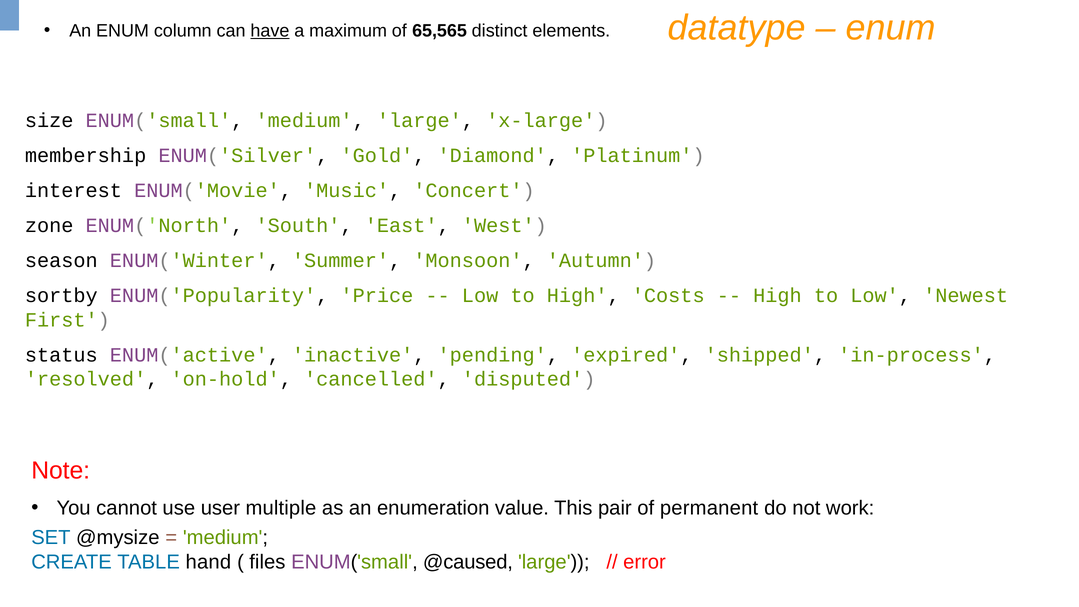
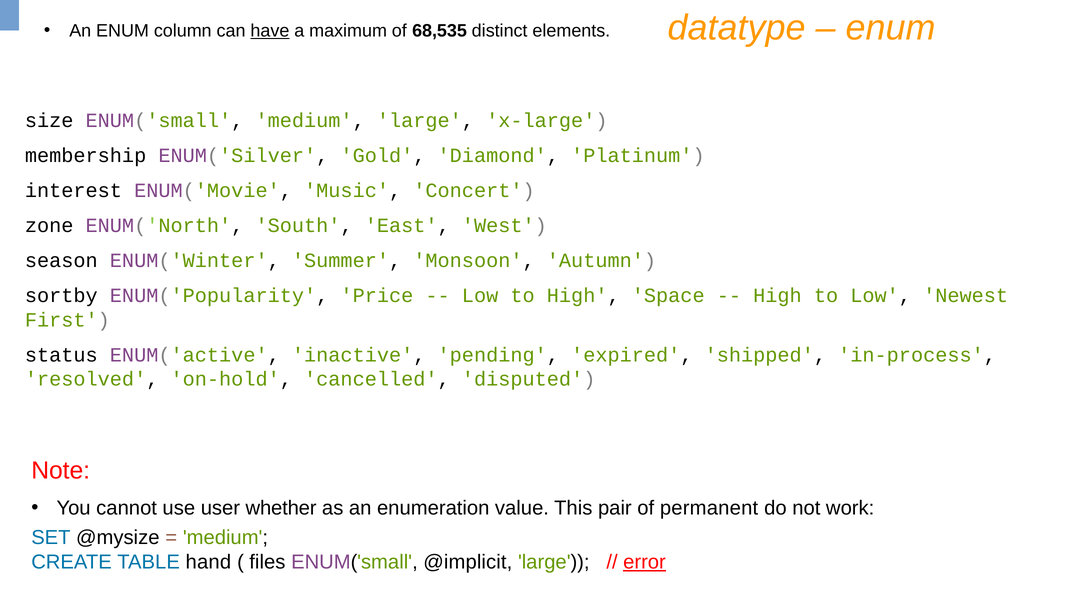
65,565: 65,565 -> 68,535 (440, 31)
Costs: Costs -> Space (668, 296)
multiple: multiple -> whether (281, 508)
@caused: @caused -> @implicit (468, 562)
error underline: none -> present (645, 562)
